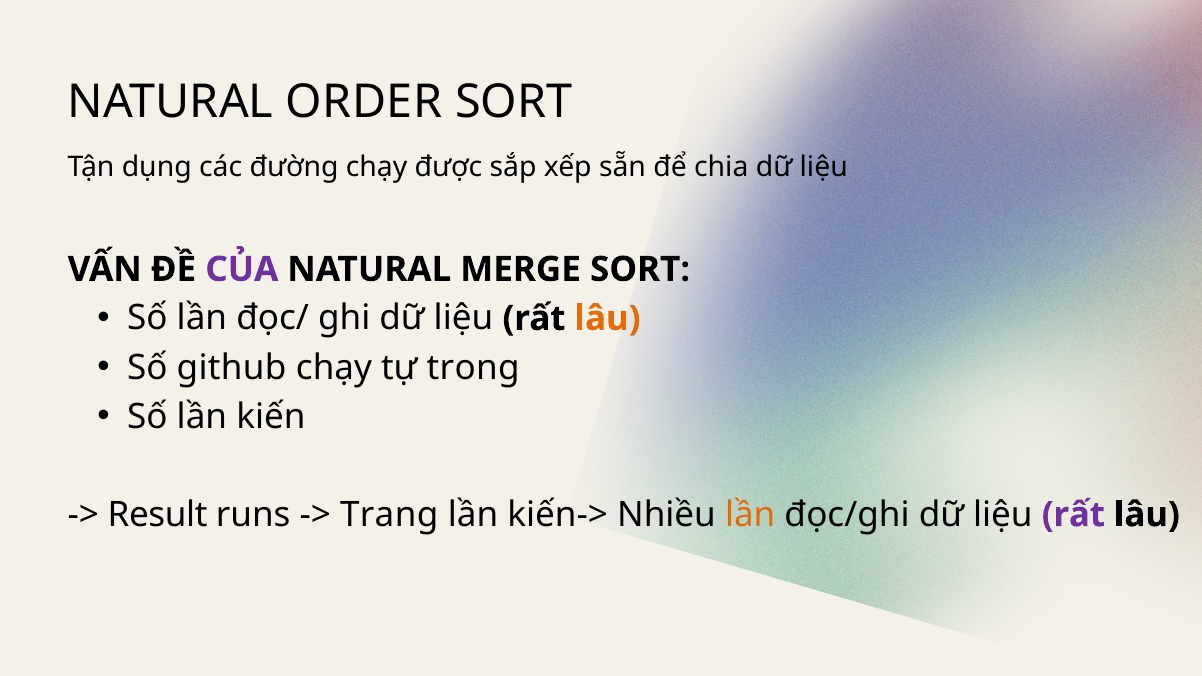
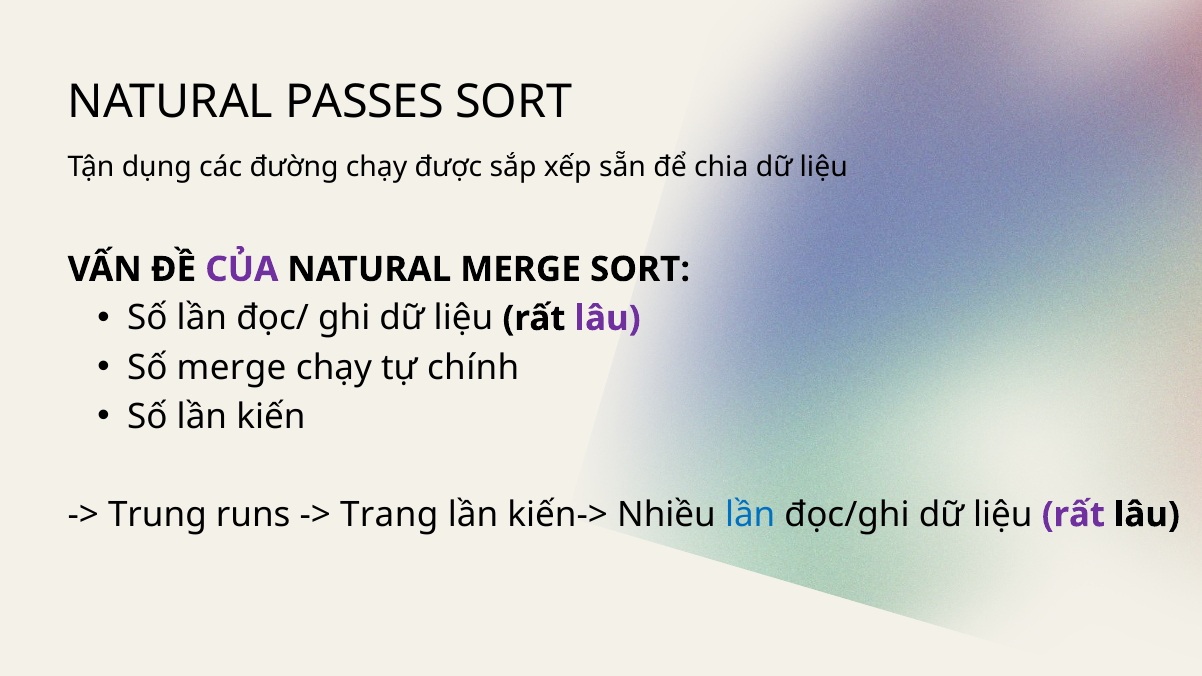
ORDER: ORDER -> PASSES (364, 102)
lâu colour: orange -> purple (608, 318)
Số github: github -> merge (232, 368)
trong: trong -> chính (473, 368)
Result: Result -> Trung (157, 515)
lần colour: orange -> blue (750, 515)
